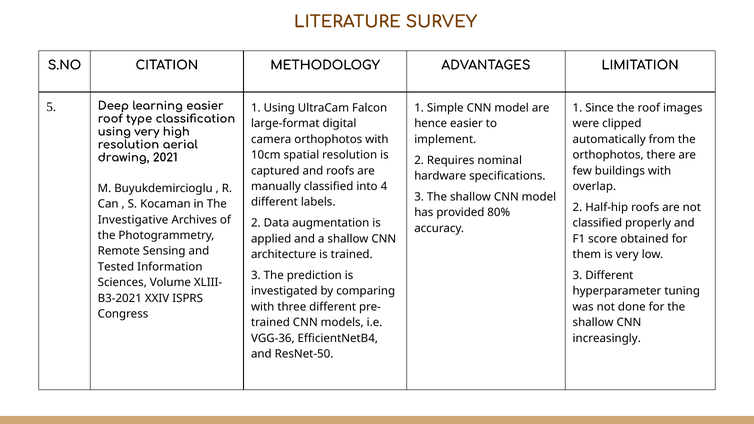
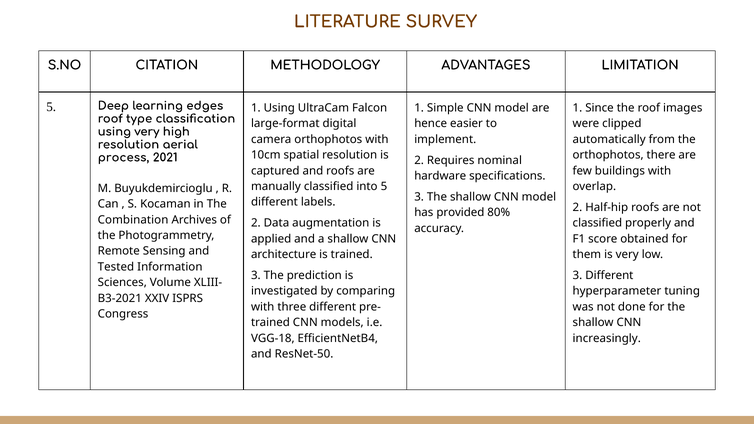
learning easier: easier -> edges (205, 106)
drawing: drawing -> process (124, 158)
into 4: 4 -> 5 (384, 187)
Investigative: Investigative -> Combination (133, 220)
VGG-36: VGG-36 -> VGG-18 (273, 338)
